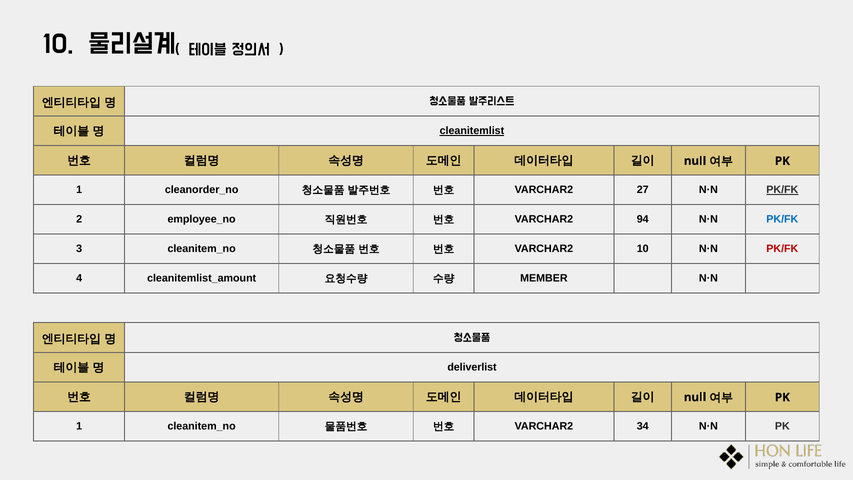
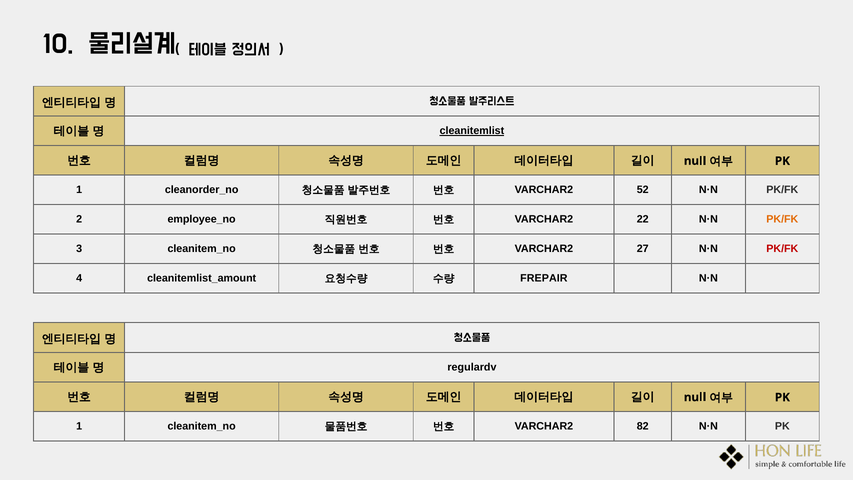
27: 27 -> 52 (643, 190)
PK/FK underline: present -> none (782, 190)
94: 94 -> 22 (643, 219)
PK/FK colour: blue -> orange (782, 219)
VARCHAR2 10: 10 -> 27 (643, 249)
MEMBER: MEMBER -> FREPAIR (544, 278)
deliverlist: deliverlist -> regulardv (472, 367)
34: 34 -> 82 (643, 426)
